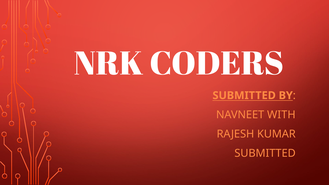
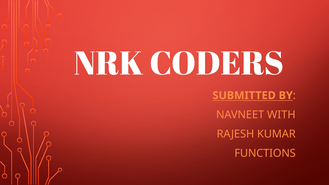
SUBMITTED: SUBMITTED -> FUNCTIONS (265, 153)
